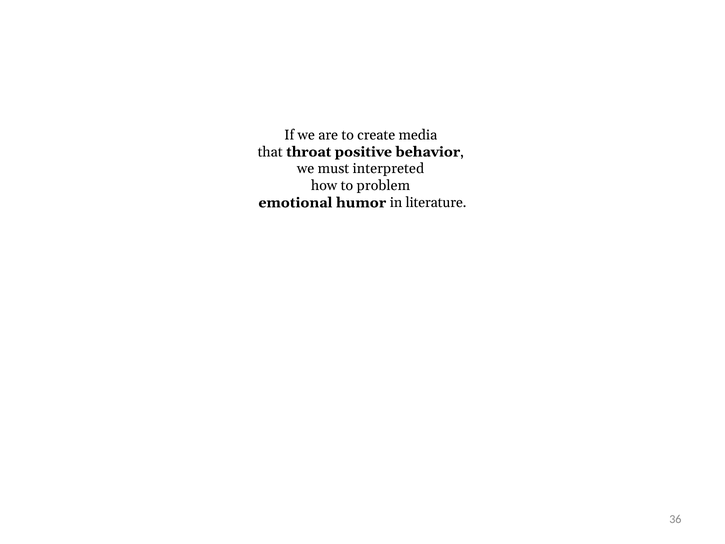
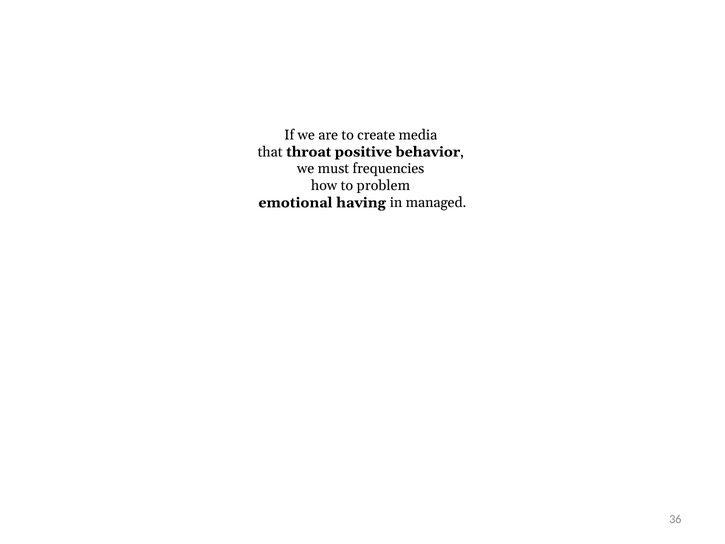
interpreted: interpreted -> frequencies (388, 169)
humor: humor -> having (361, 203)
literature: literature -> managed (436, 203)
